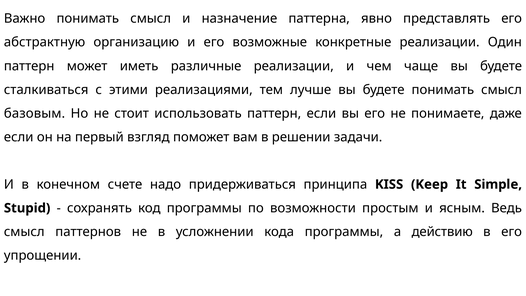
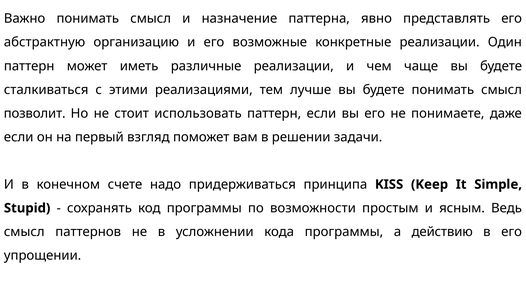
базовым: базовым -> позволит (35, 113)
